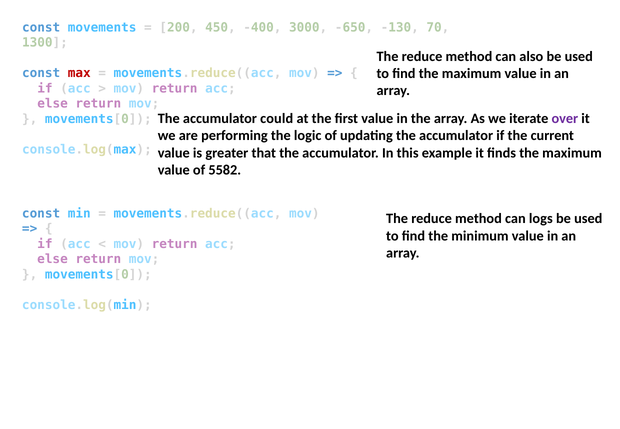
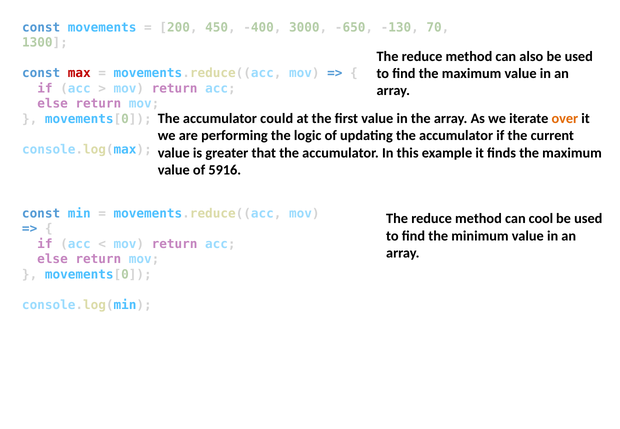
over colour: purple -> orange (565, 119)
5582: 5582 -> 5916 (225, 170)
logs: logs -> cool (541, 219)
